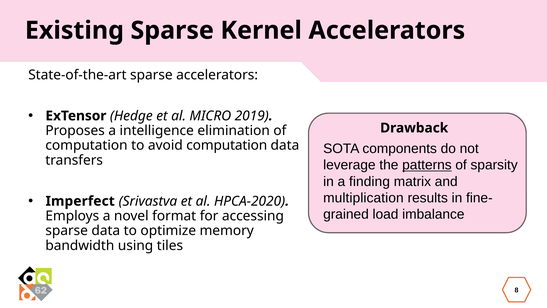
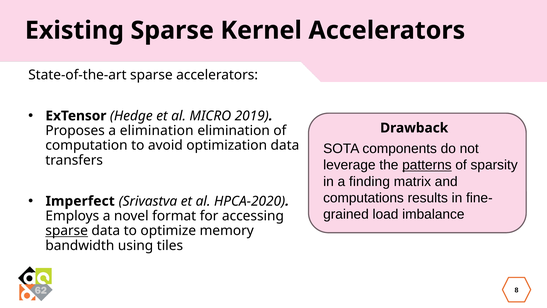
a intelligence: intelligence -> elimination (157, 130)
avoid computation: computation -> optimization (227, 145)
multiplication: multiplication -> computations (364, 198)
sparse underline: none -> present (67, 230)
